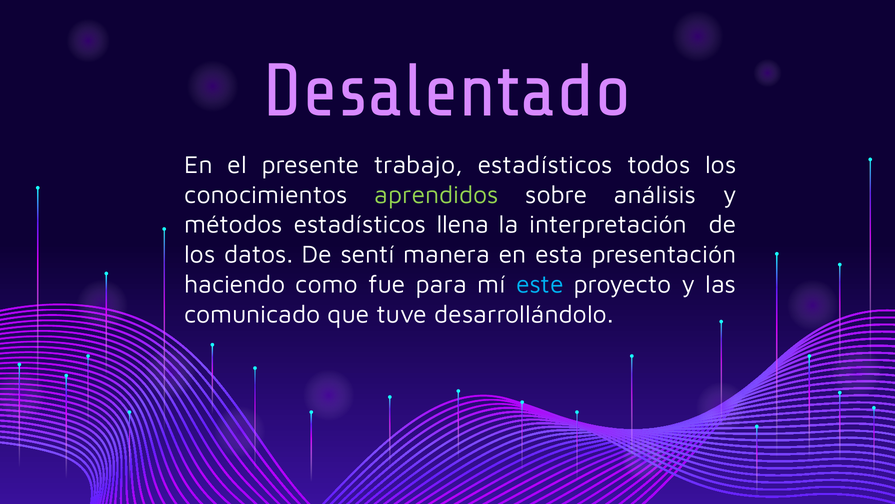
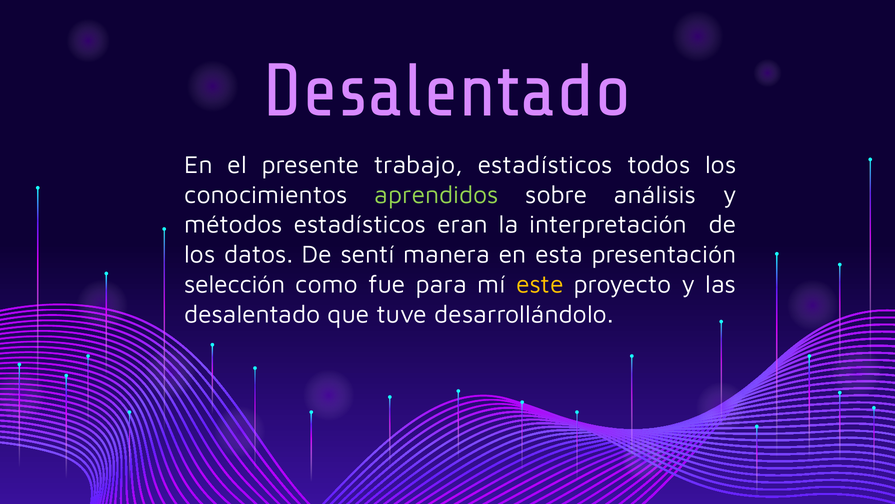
llena: llena -> eran (463, 224)
haciendo: haciendo -> selección (235, 284)
este colour: light blue -> yellow (540, 284)
comunicado: comunicado -> desalentado (252, 314)
